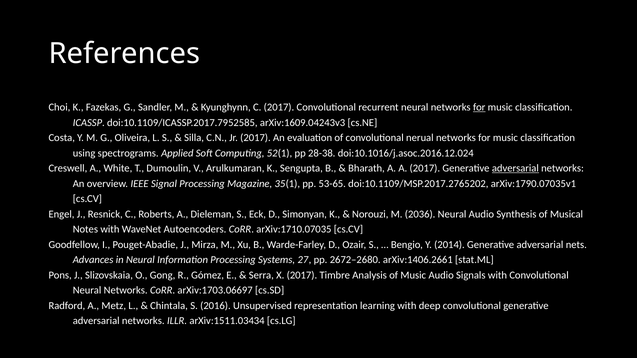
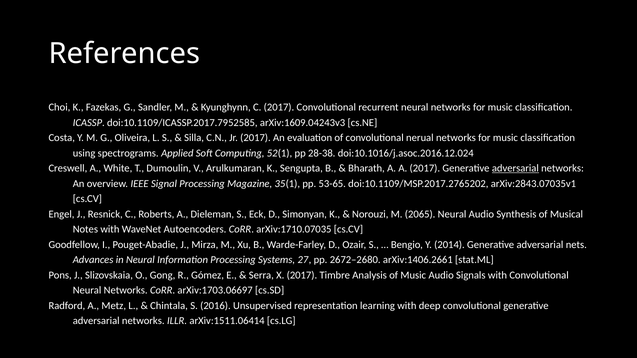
for underline: present -> none (479, 107)
arXiv:1790.07035v1: arXiv:1790.07035v1 -> arXiv:2843.07035v1 (533, 184)
2036: 2036 -> 2065 (420, 214)
arXiv:1511.03434: arXiv:1511.03434 -> arXiv:1511.06414 (227, 321)
